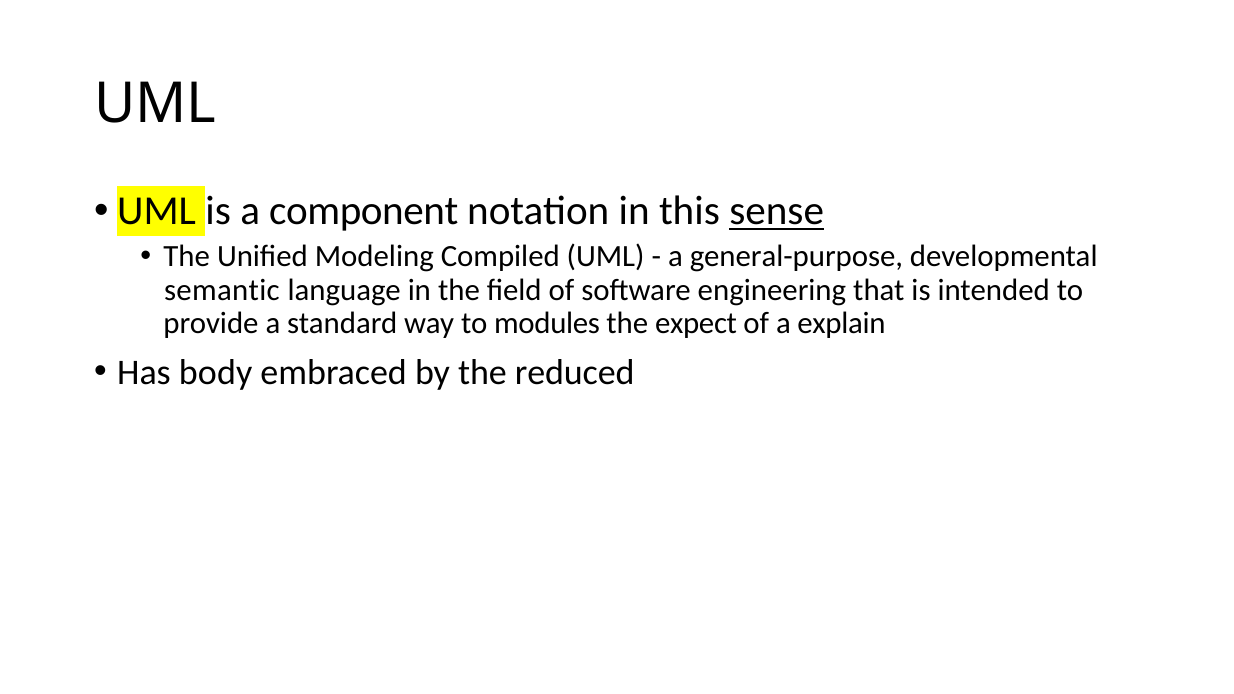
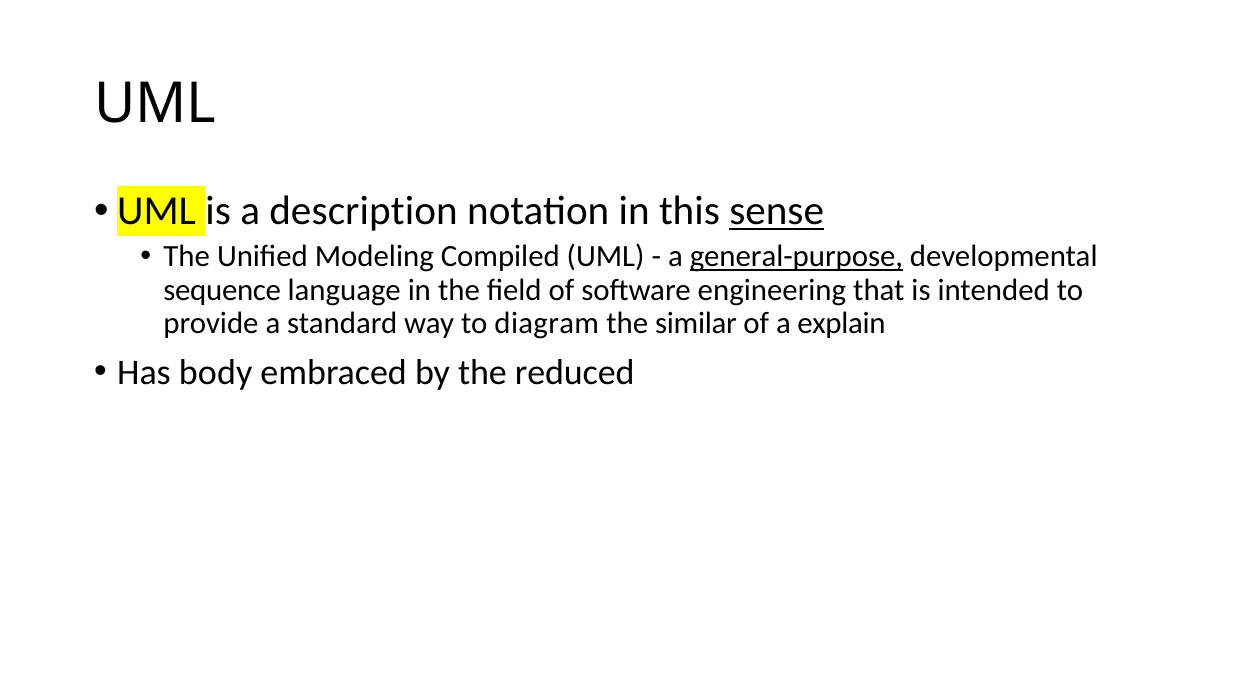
component: component -> description (363, 211)
general-purpose underline: none -> present (796, 257)
semantic: semantic -> sequence (222, 290)
modules: modules -> diagram (547, 323)
expect: expect -> similar (696, 323)
